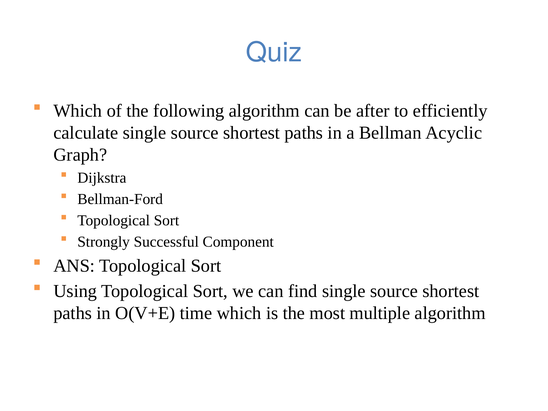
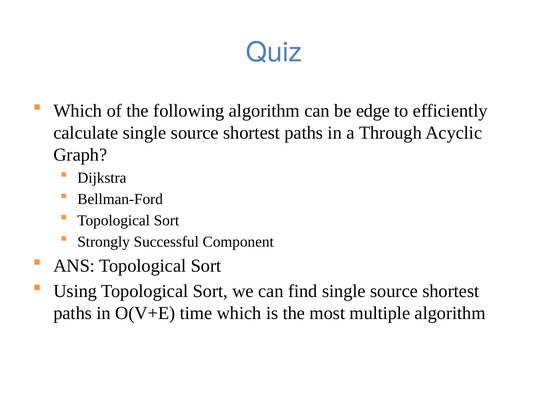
after: after -> edge (373, 111)
Bellman: Bellman -> Through (390, 133)
